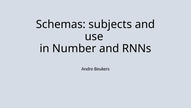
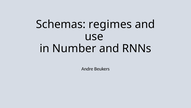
subjects: subjects -> regimes (110, 24)
